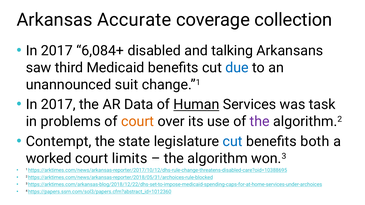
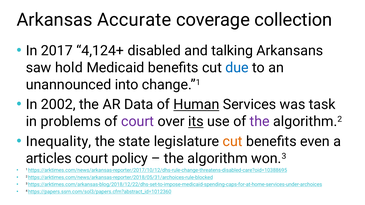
6,084+: 6,084+ -> 4,124+ (100, 51)
third: third -> hold (69, 68)
suit: suit -> into (127, 85)
2017: 2017 -> 2002 (58, 105)
court colour: orange -> purple (138, 122)
its underline: none -> present (196, 122)
Contempt: Contempt -> Inequality (59, 142)
cut colour: blue -> orange (233, 142)
both: both -> even (315, 142)
worked: worked -> articles (49, 159)
limits: limits -> policy (130, 159)
